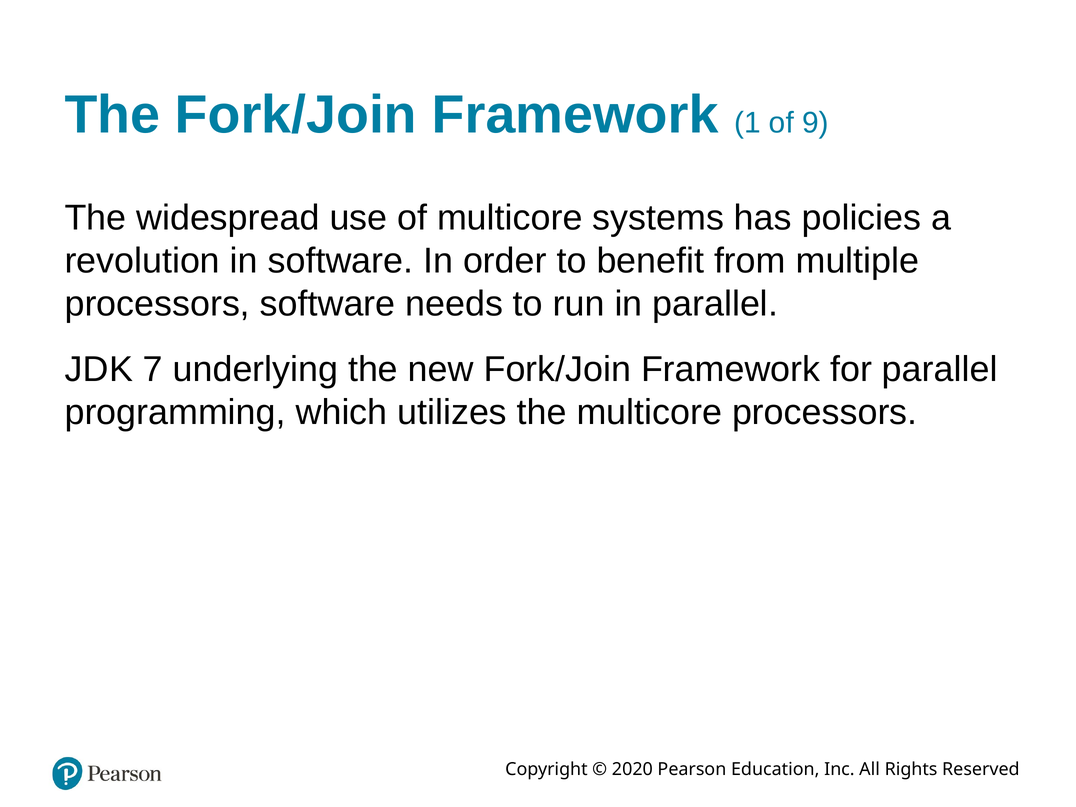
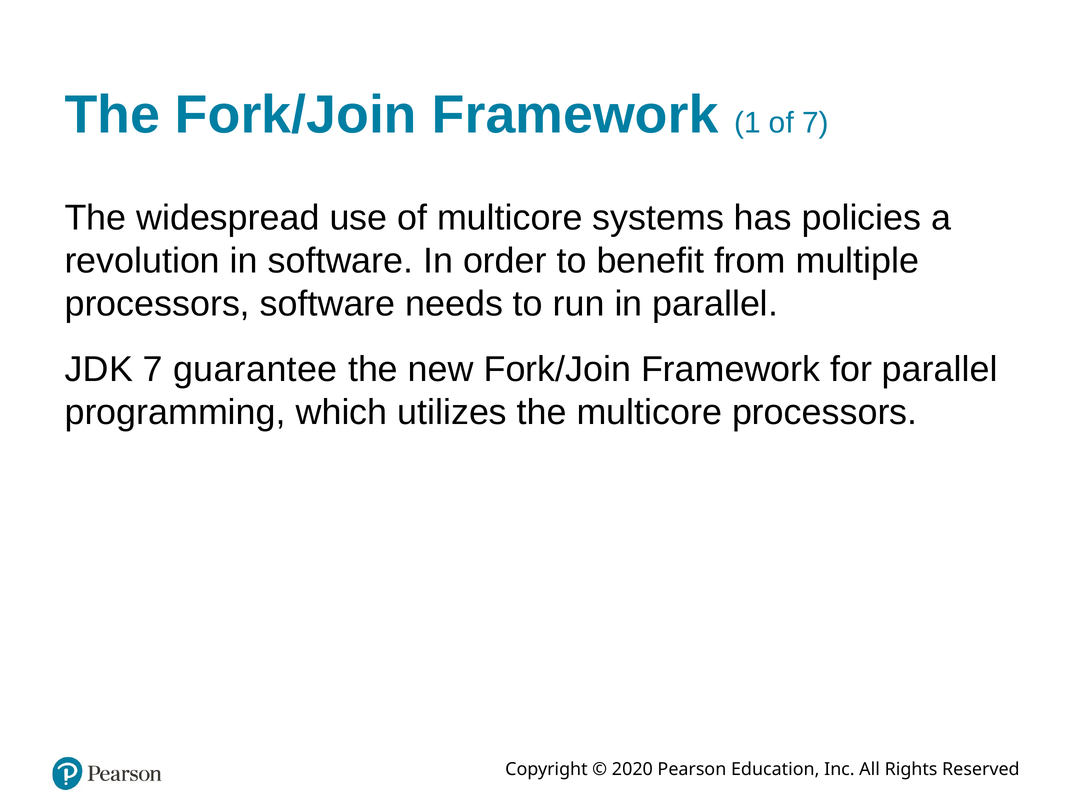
of 9: 9 -> 7 (816, 123)
underlying: underlying -> guarantee (255, 369)
